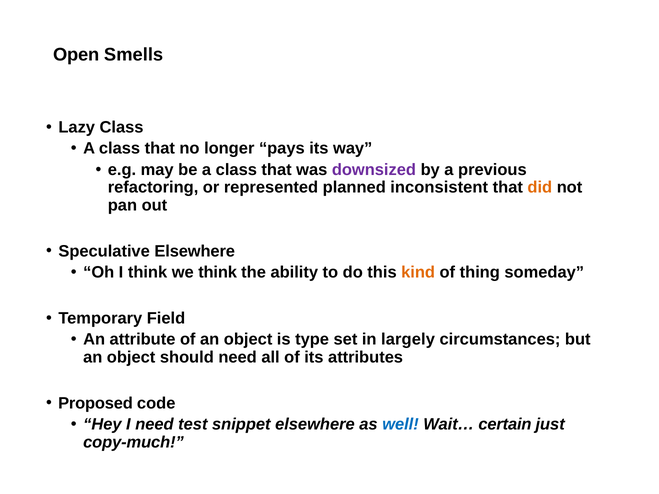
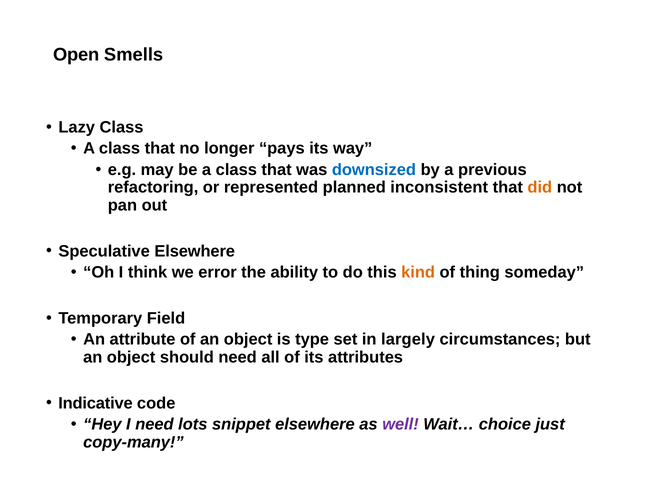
downsized colour: purple -> blue (374, 170)
we think: think -> error (218, 273)
Proposed: Proposed -> Indicative (96, 403)
test: test -> lots (193, 424)
well colour: blue -> purple (401, 424)
certain: certain -> choice (505, 424)
copy-much: copy-much -> copy-many (133, 442)
